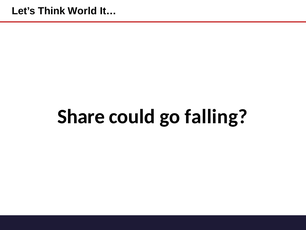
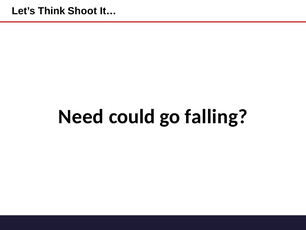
World: World -> Shoot (82, 11)
Share: Share -> Need (81, 117)
